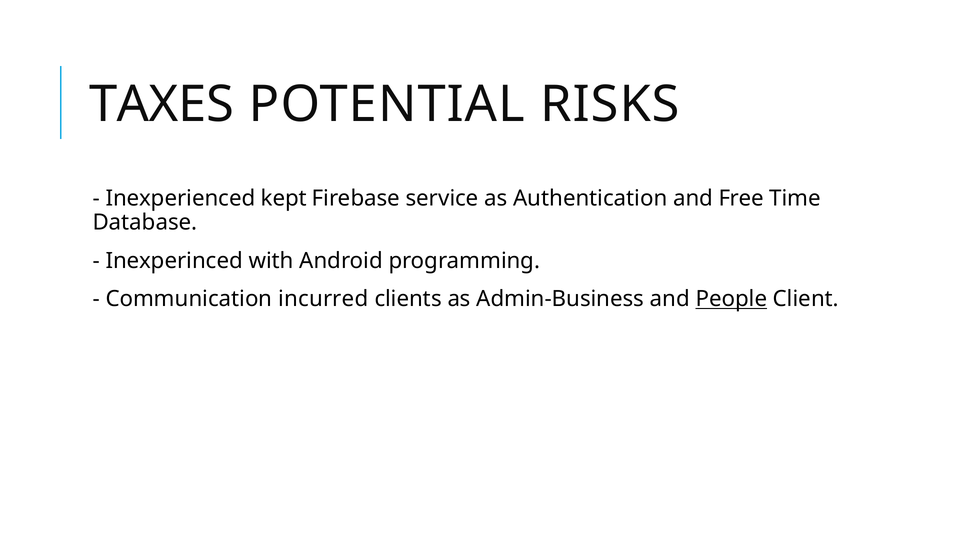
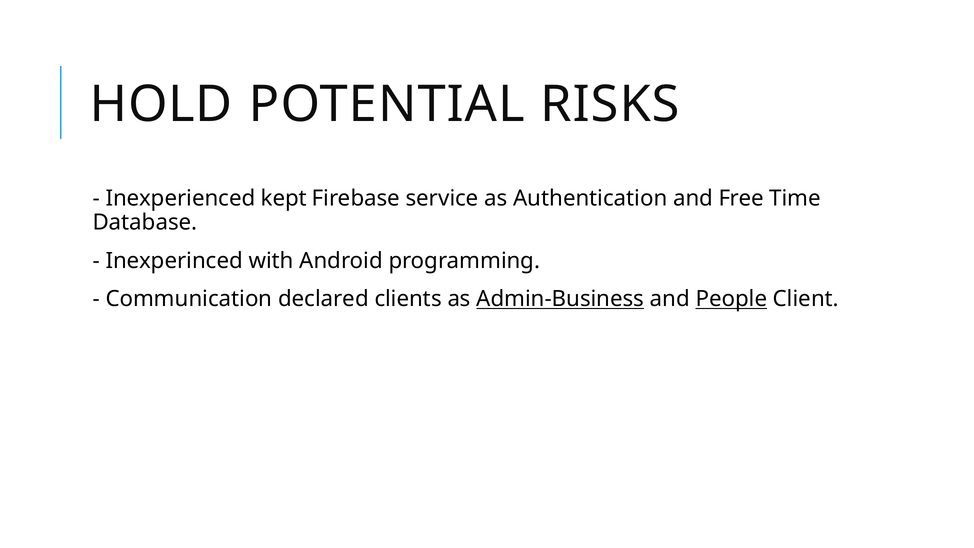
TAXES: TAXES -> HOLD (161, 105)
incurred: incurred -> declared (323, 299)
Admin-Business underline: none -> present (560, 299)
